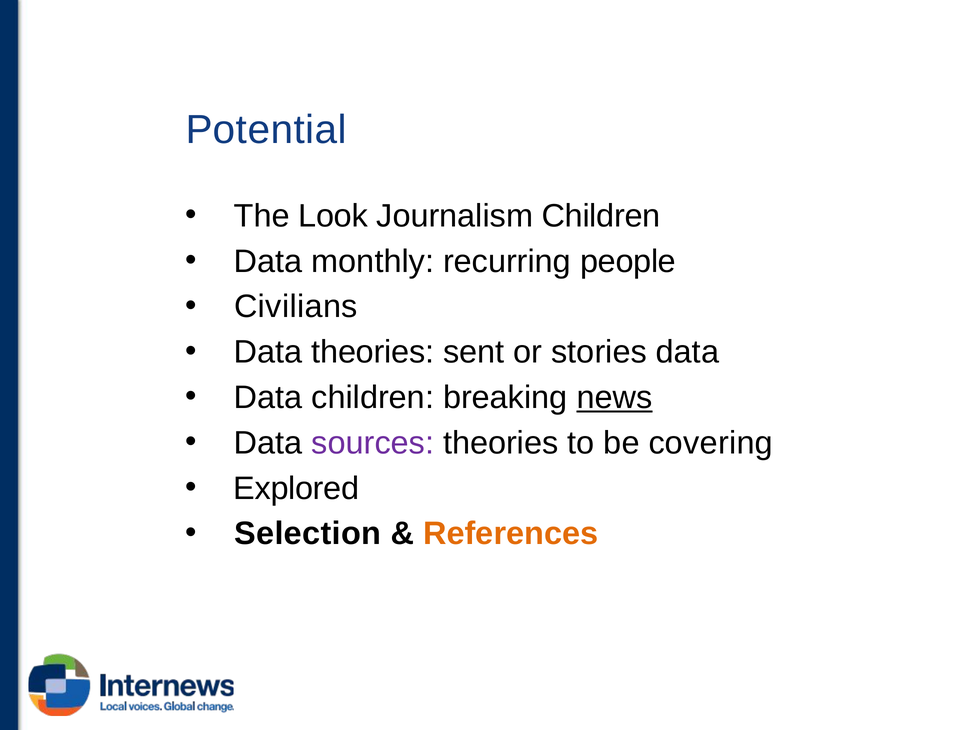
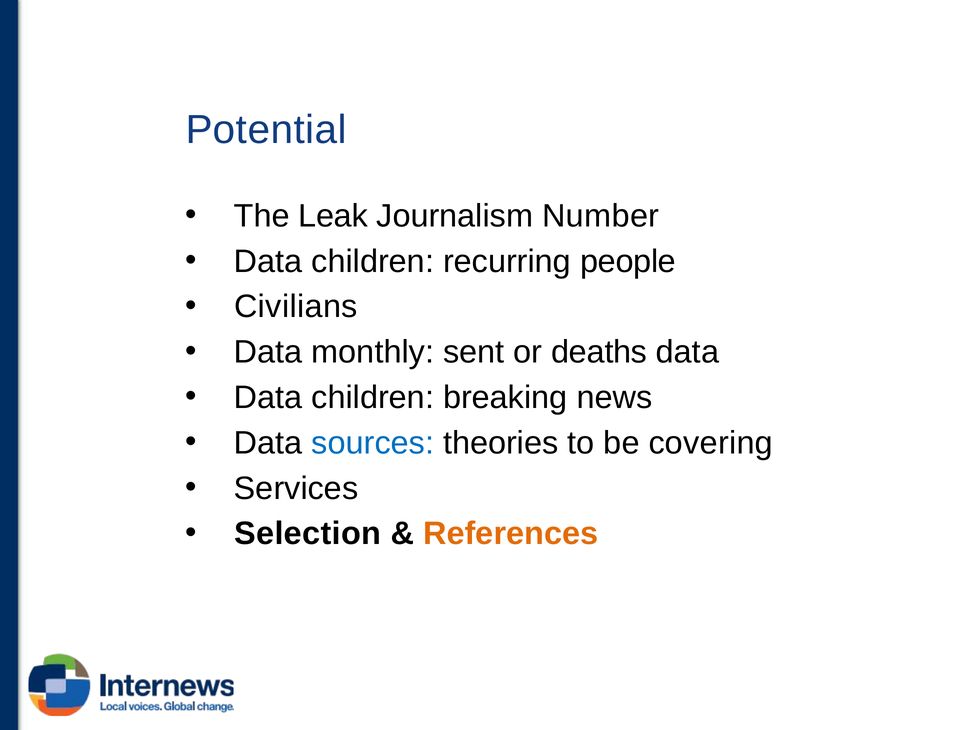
Look: Look -> Leak (333, 216)
Journalism Children: Children -> Number (601, 216)
monthly: monthly -> children (373, 262)
Data theories: theories -> monthly (373, 352)
stories: stories -> deaths (599, 352)
news underline: present -> none (614, 398)
sources colour: purple -> blue (373, 443)
Explored: Explored -> Services (296, 489)
